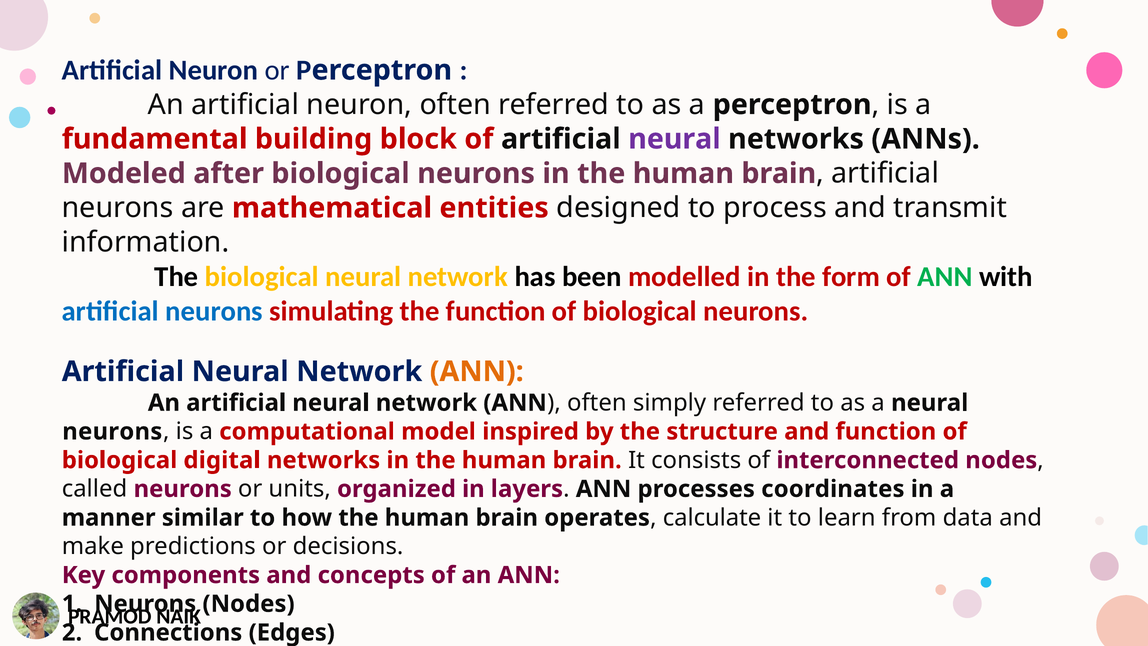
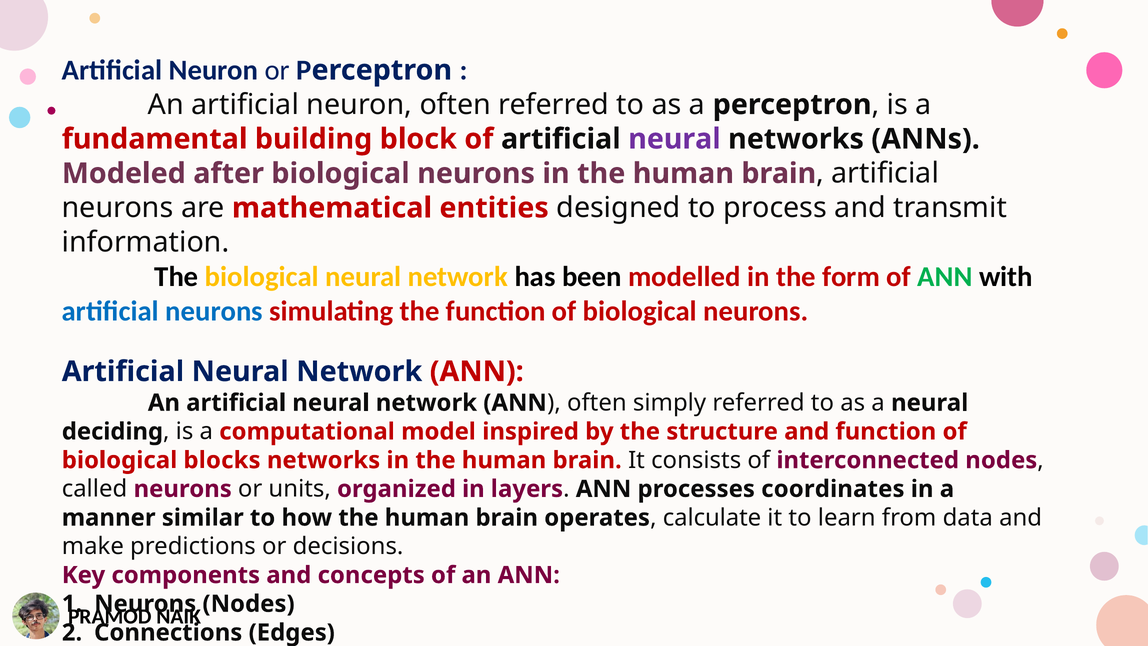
ANN colour: orange -> red (477, 371)
neurons: neurons -> deciding (112, 431)
digital: digital -> blocks (222, 460)
